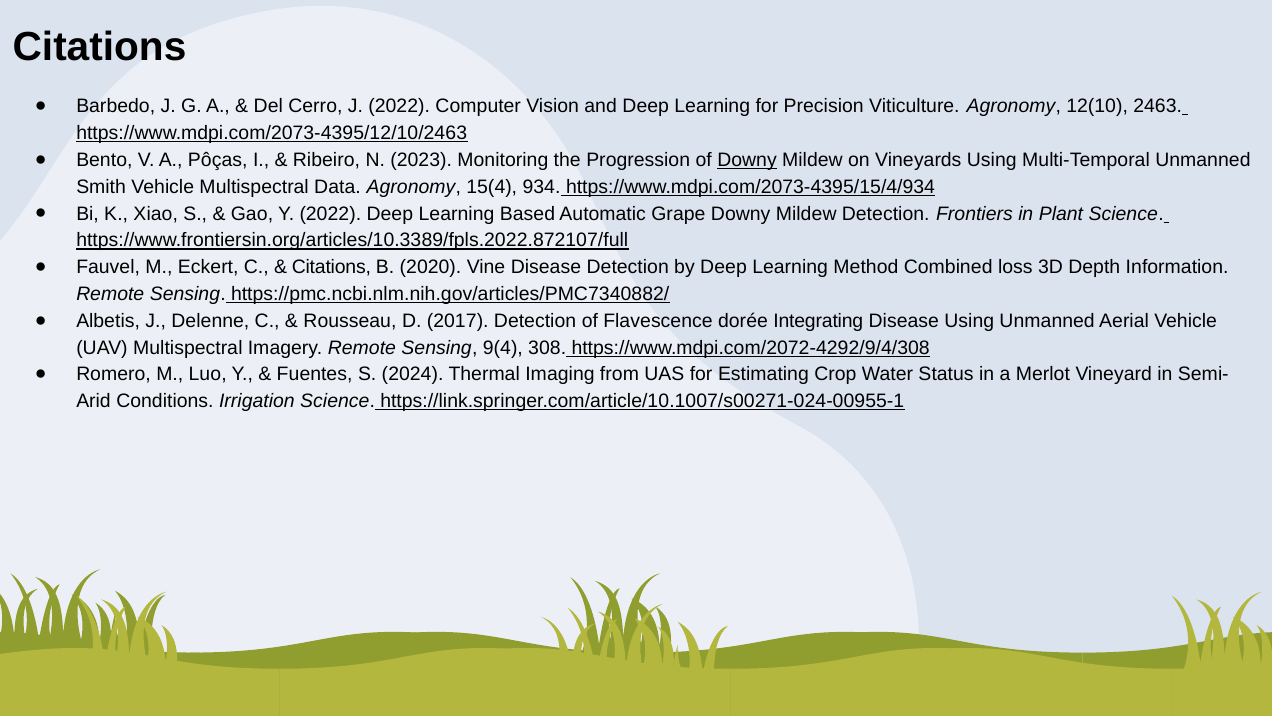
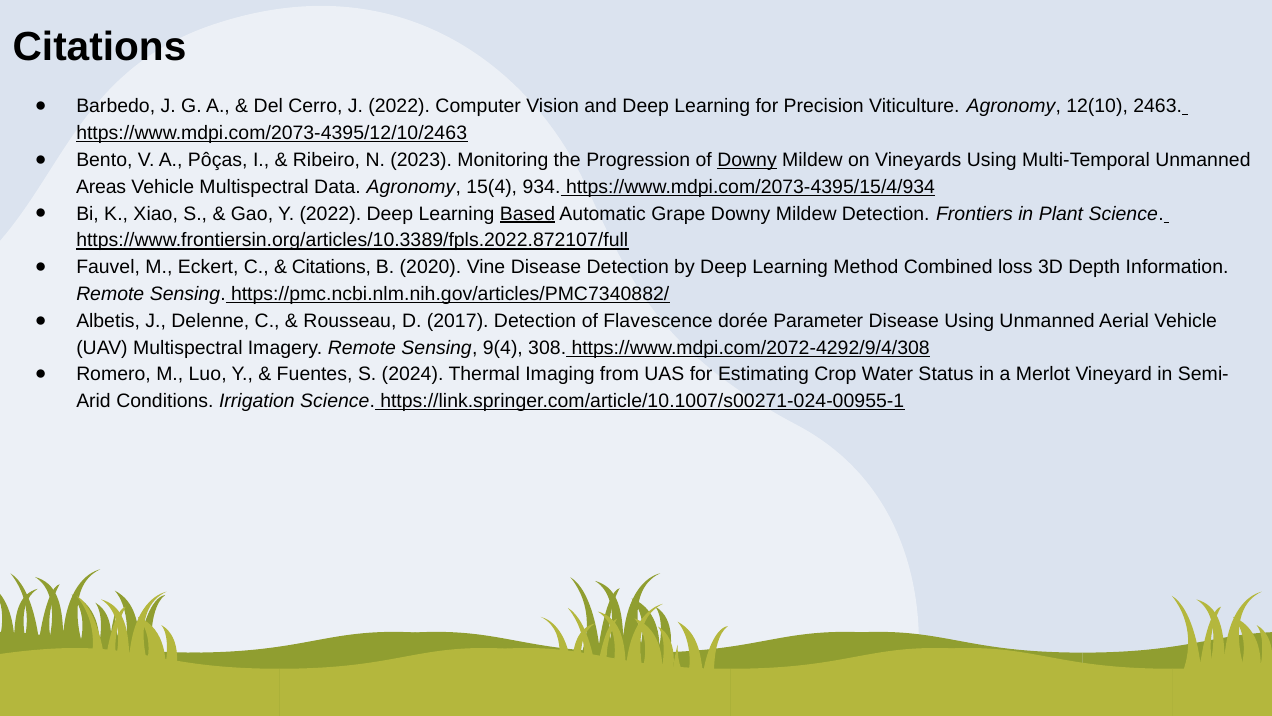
Smith: Smith -> Areas (101, 187)
Based underline: none -> present (527, 214)
Integrating: Integrating -> Parameter (818, 321)
